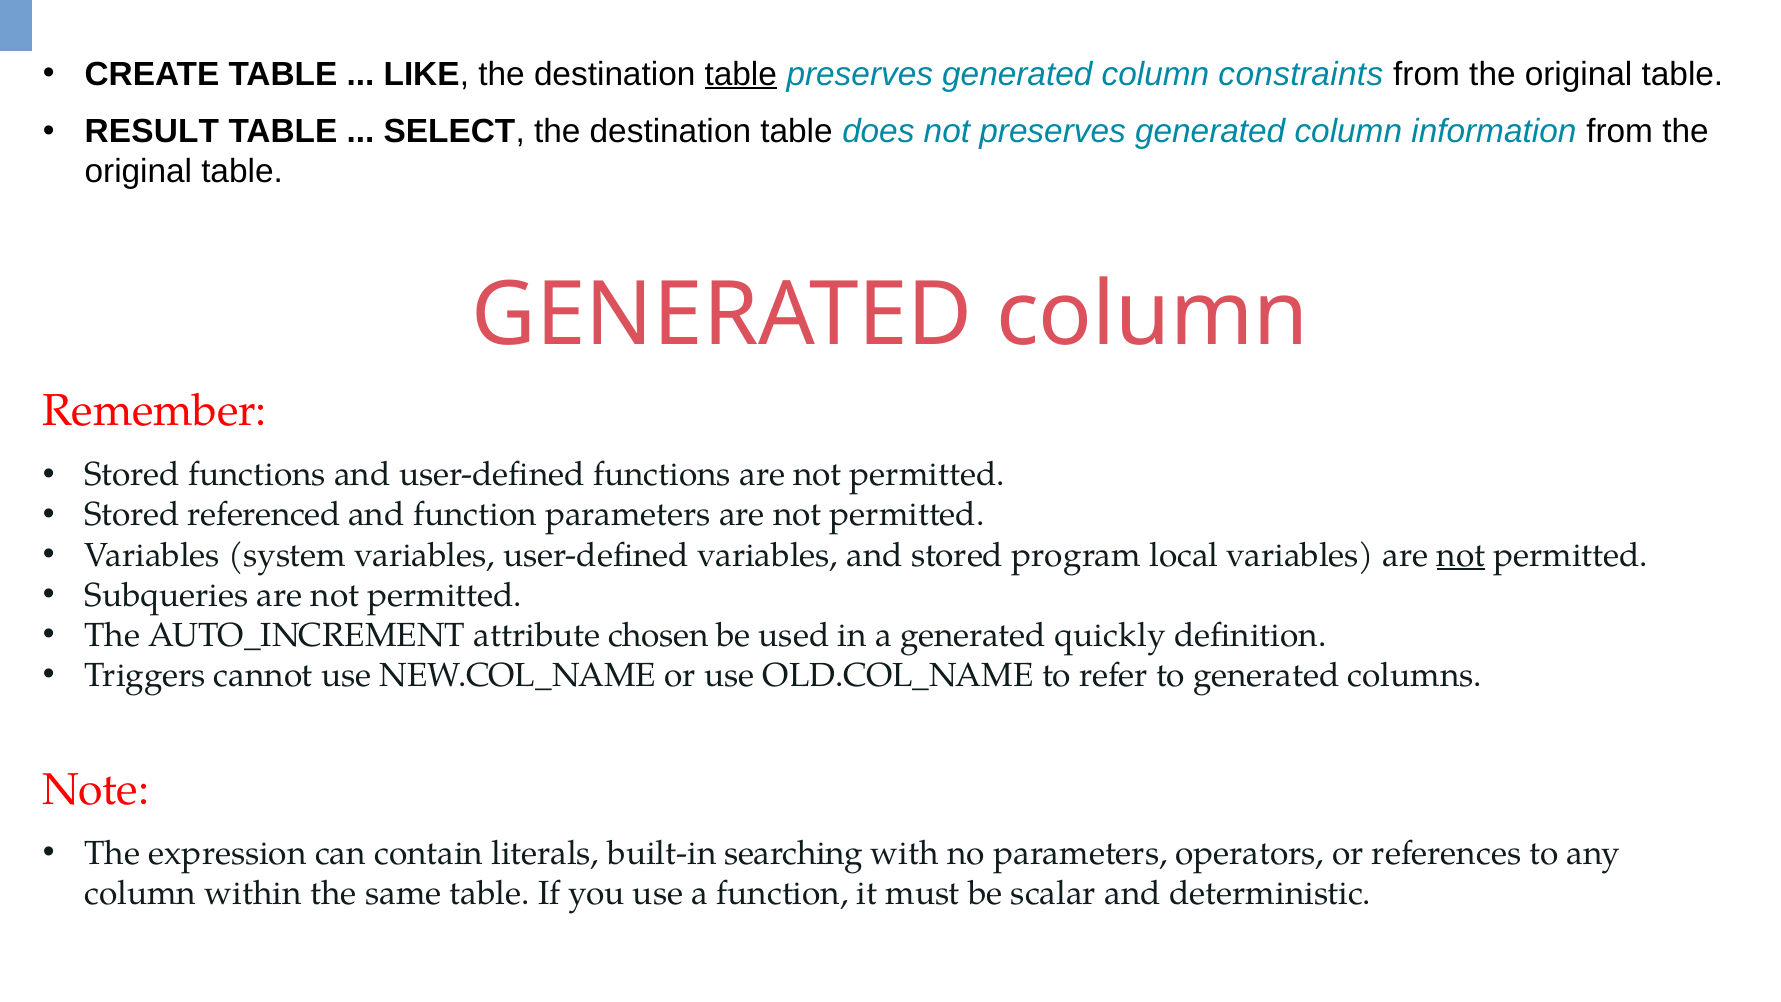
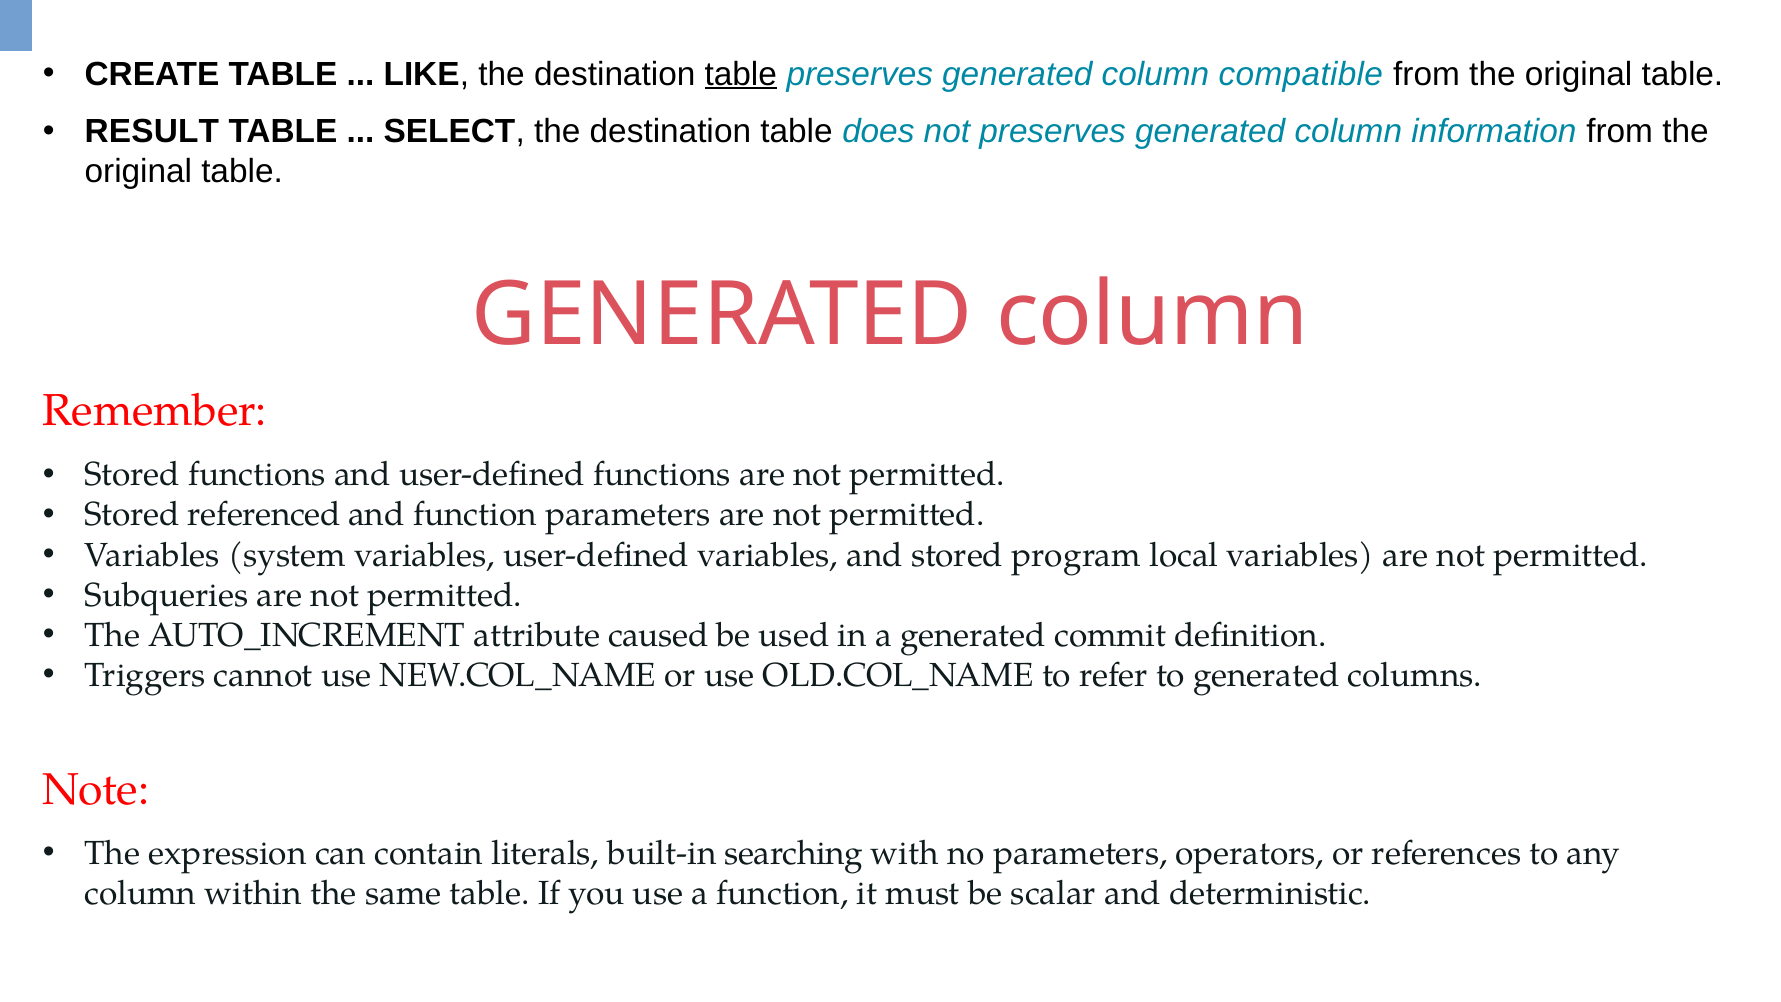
constraints: constraints -> compatible (1301, 74)
not underline: present -> none (1461, 555)
chosen: chosen -> caused (658, 635)
quickly: quickly -> commit (1110, 635)
